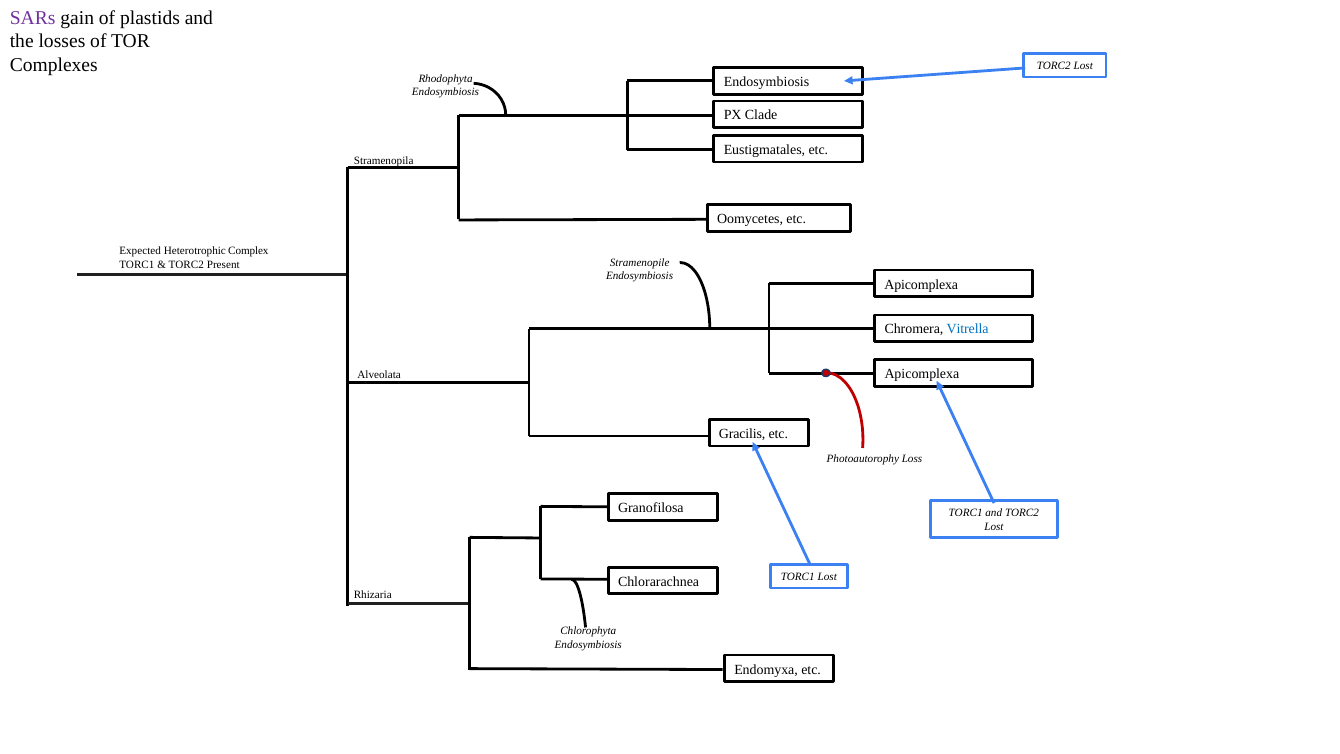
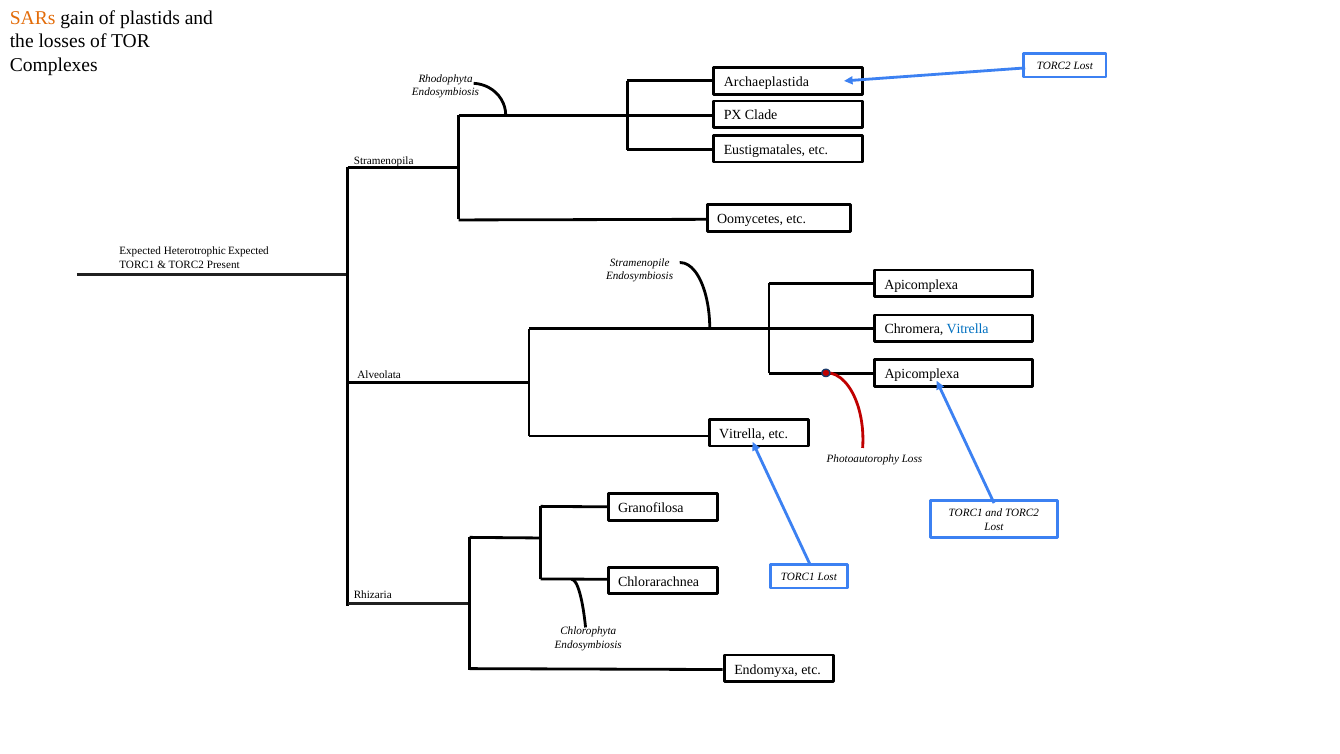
SARs colour: purple -> orange (33, 18)
Endosymbiosis: Endosymbiosis -> Archaeplastida (766, 82)
Heterotrophic Complex: Complex -> Expected (248, 251)
Gracilis: Gracilis -> Vitrella (742, 434)
